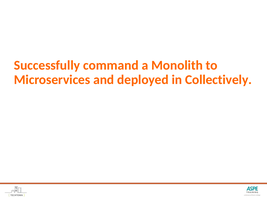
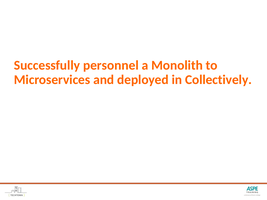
command: command -> personnel (111, 65)
